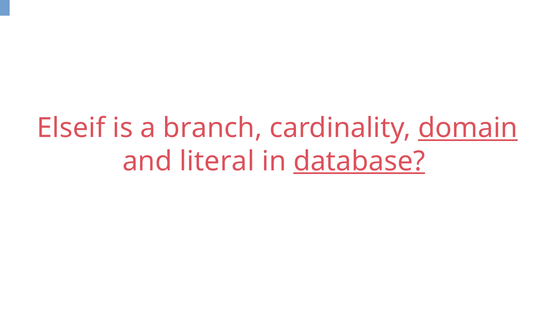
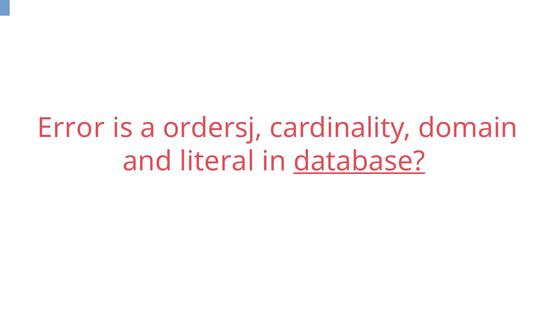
Elseif: Elseif -> Error (71, 128)
branch: branch -> ordersj (213, 128)
domain underline: present -> none (468, 128)
